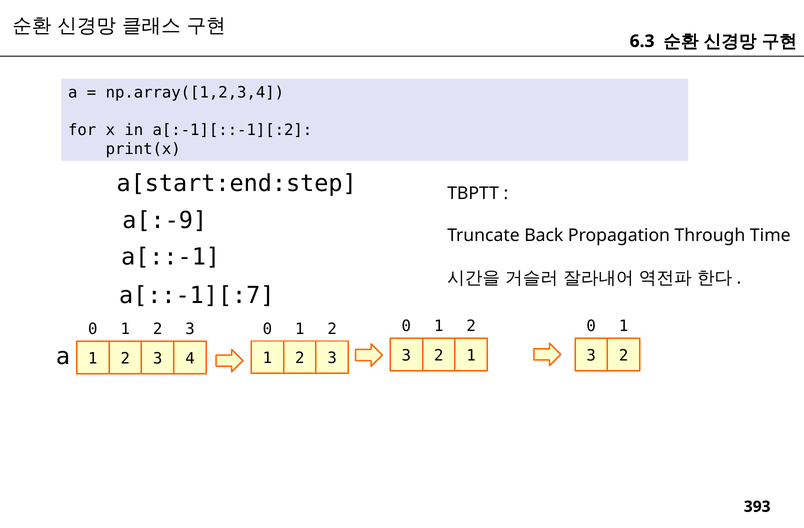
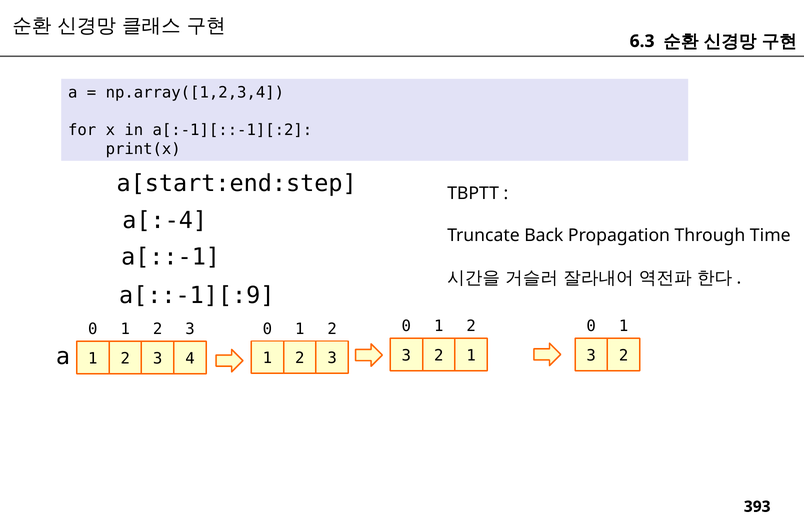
a[:-9: a[:-9 -> a[:-4 (165, 221)
a[::-1][:7: a[::-1][:7 -> a[::-1][:9 (197, 296)
